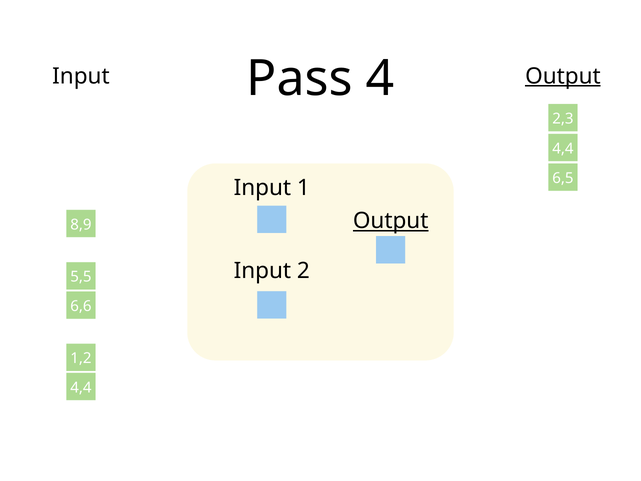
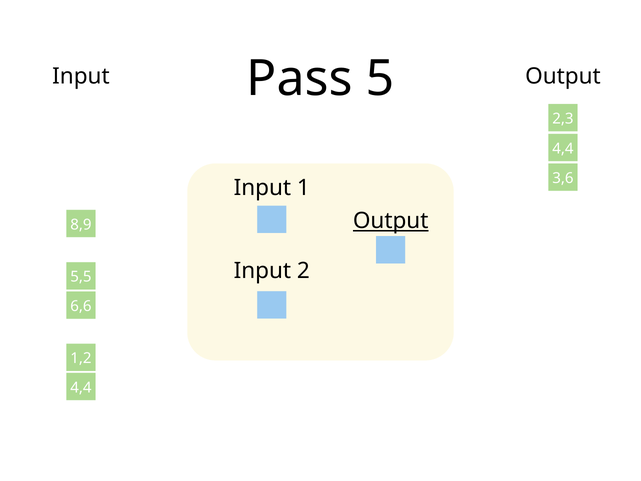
4: 4 -> 5 (380, 79)
Output underline: present -> none (563, 76)
6,5: 6,5 -> 3,6 (563, 178)
